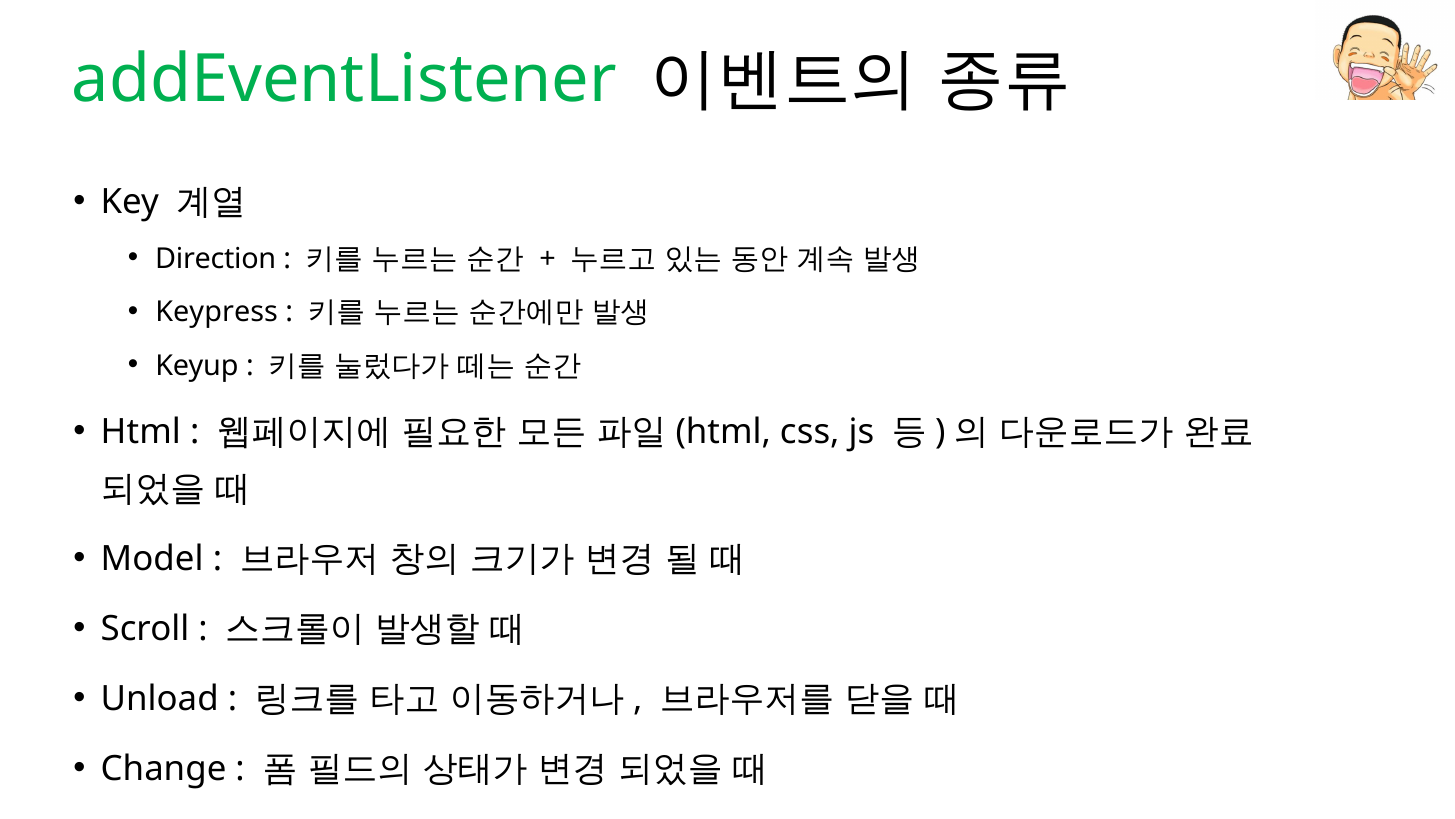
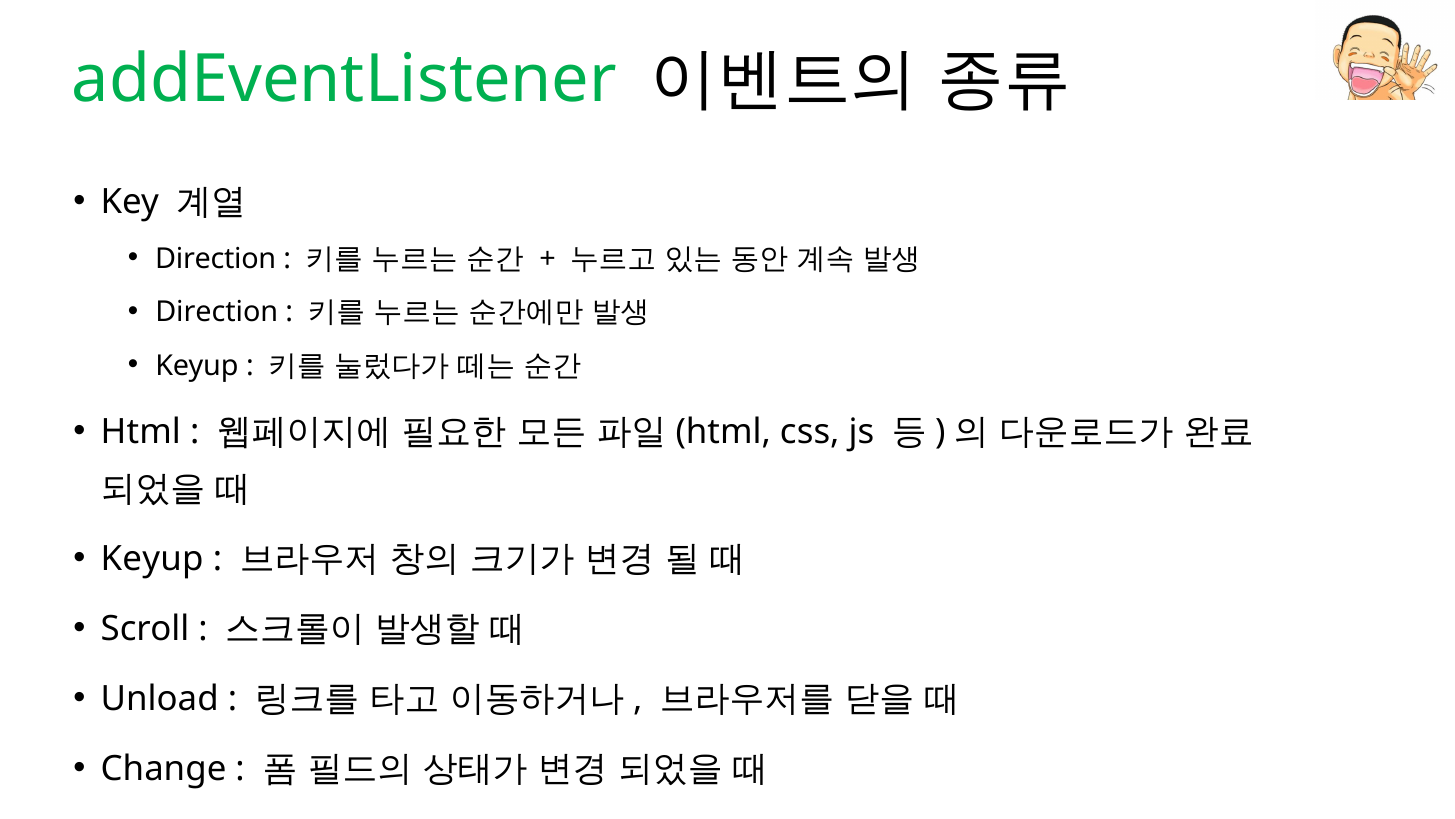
Keypress: Keypress -> Direction (217, 312)
Model: Model -> Keyup (152, 559)
